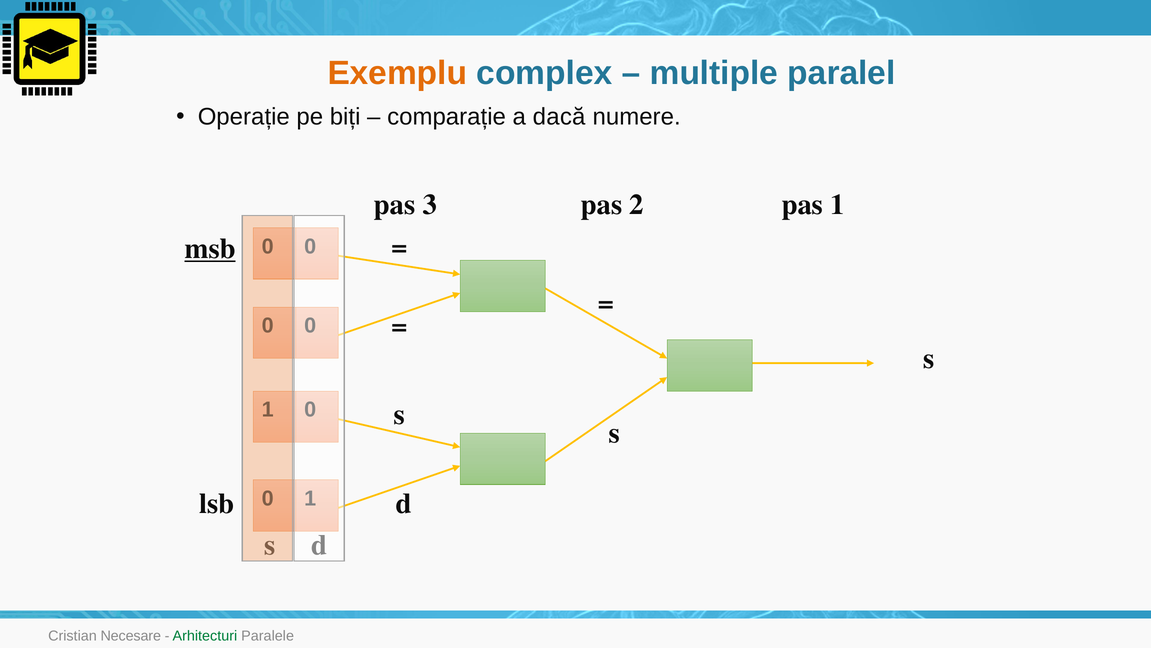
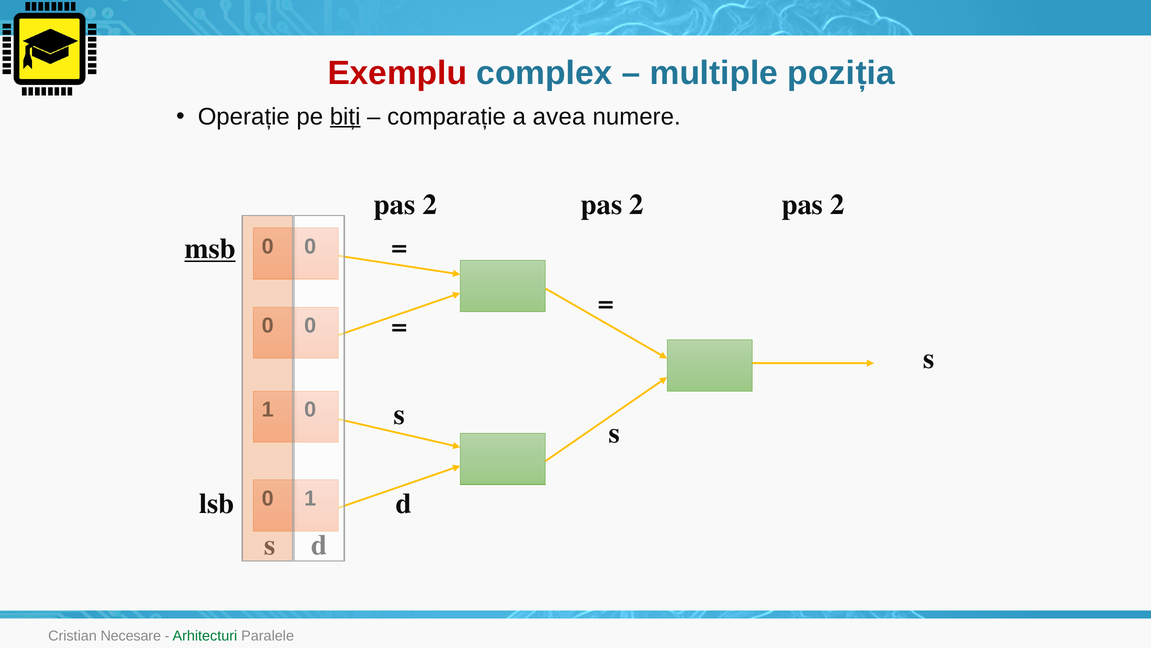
Exemplu colour: orange -> red (397, 73)
paralel: paralel -> poziția (841, 73)
biți underline: none -> present (345, 117)
dacă: dacă -> avea (559, 117)
3: 3 -> 2 (430, 204)
1: 1 -> 2 (838, 204)
